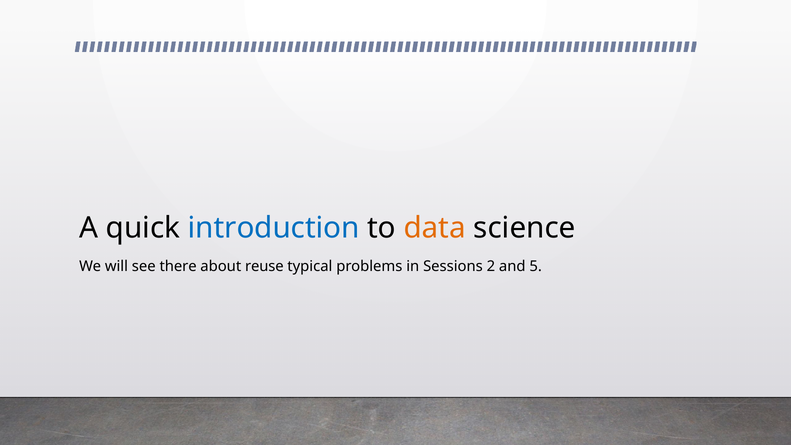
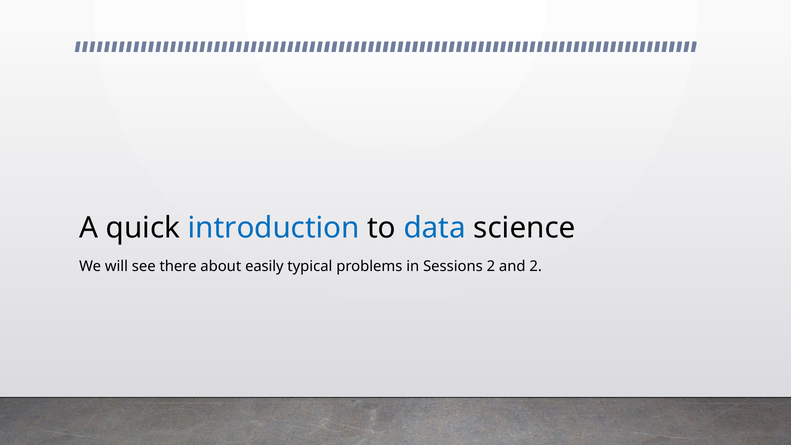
data colour: orange -> blue (435, 228)
reuse: reuse -> easily (264, 266)
and 5: 5 -> 2 (536, 266)
